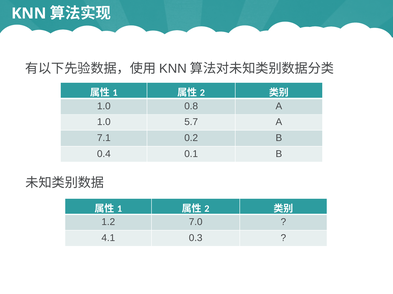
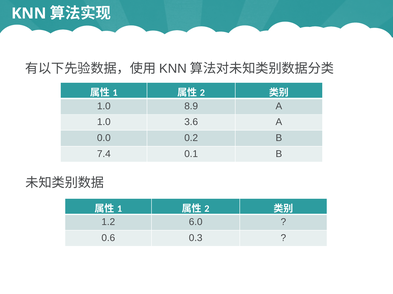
0.8: 0.8 -> 8.9 (191, 106)
5.7: 5.7 -> 3.6 (191, 122)
7.1: 7.1 -> 0.0 (104, 138)
0.4: 0.4 -> 7.4 (104, 154)
7.0: 7.0 -> 6.0 (196, 223)
4.1: 4.1 -> 0.6 (108, 238)
